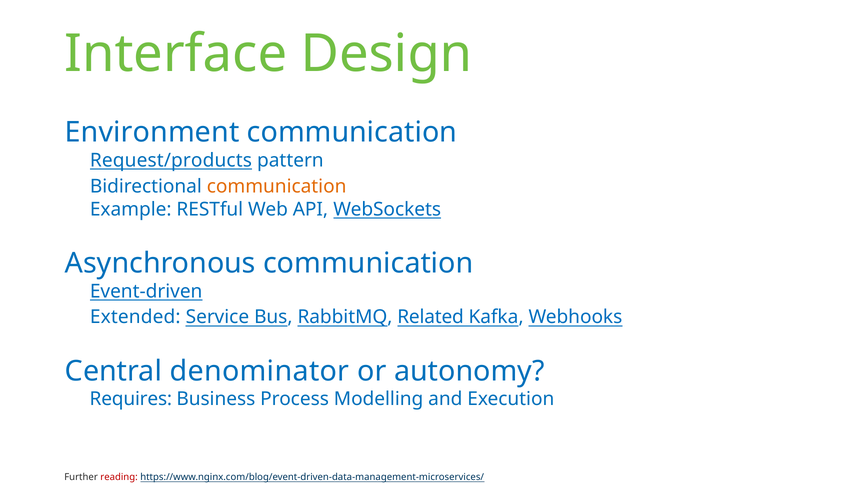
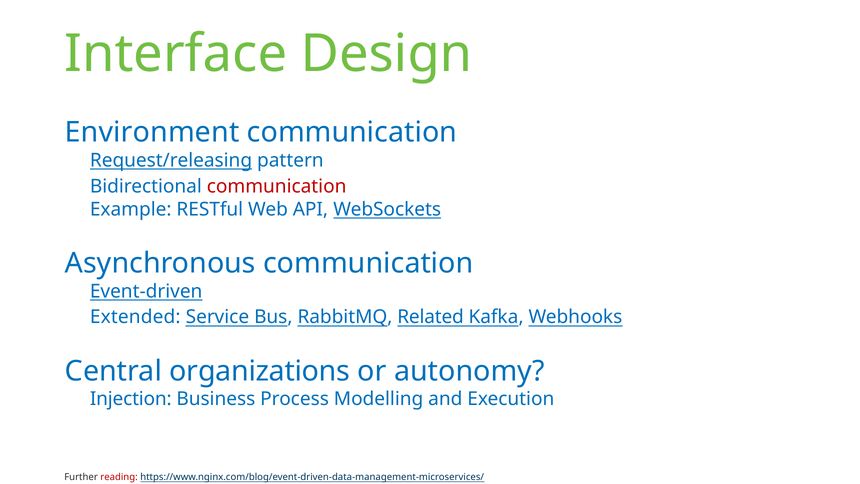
Request/products: Request/products -> Request/releasing (171, 160)
communication colour: orange -> red (277, 186)
denominator: denominator -> organizations (260, 371)
Requires: Requires -> Injection (131, 399)
